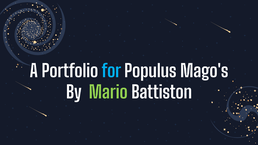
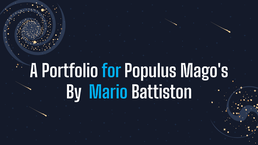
Mario colour: light green -> light blue (108, 93)
